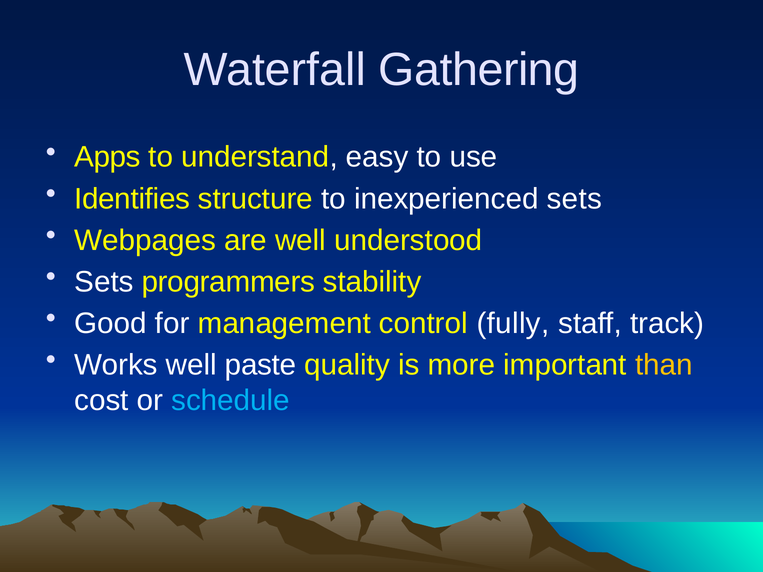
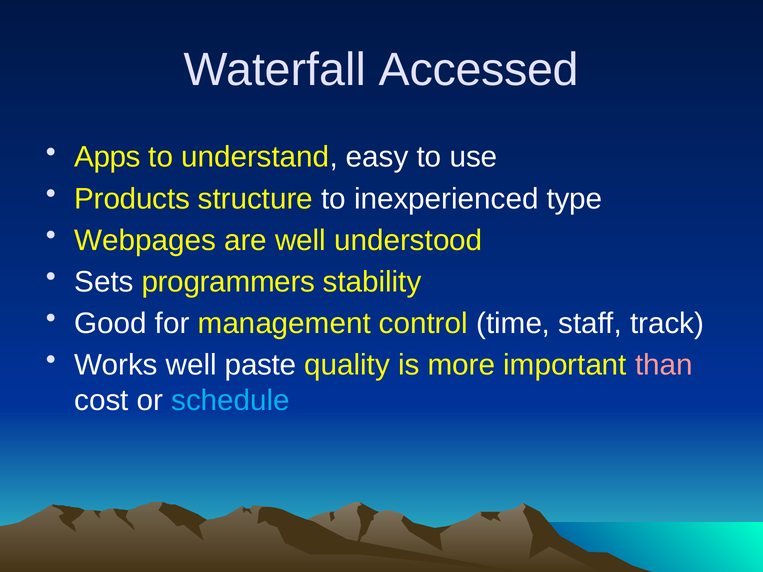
Gathering: Gathering -> Accessed (479, 70)
Identifies: Identifies -> Products (132, 199)
inexperienced sets: sets -> type (575, 199)
fully: fully -> time (513, 324)
than colour: yellow -> pink (664, 365)
